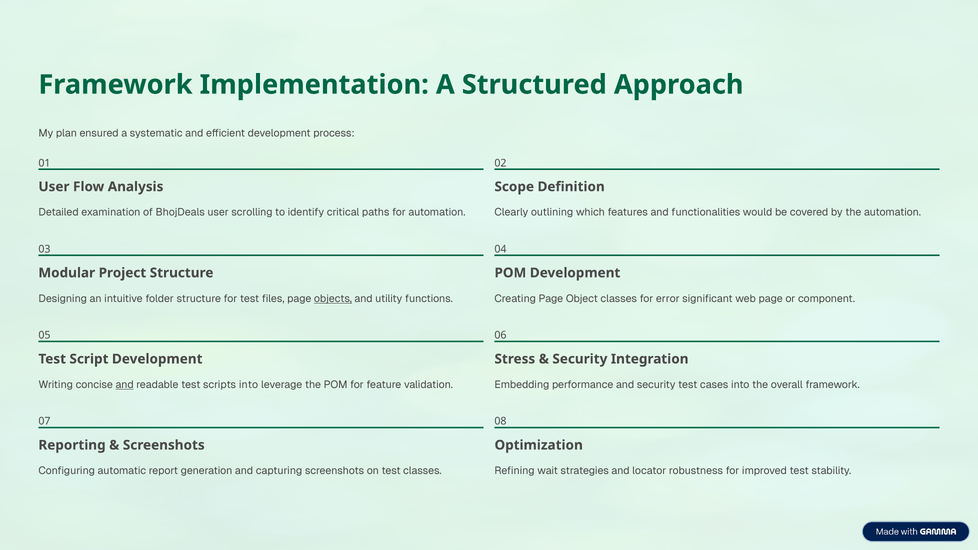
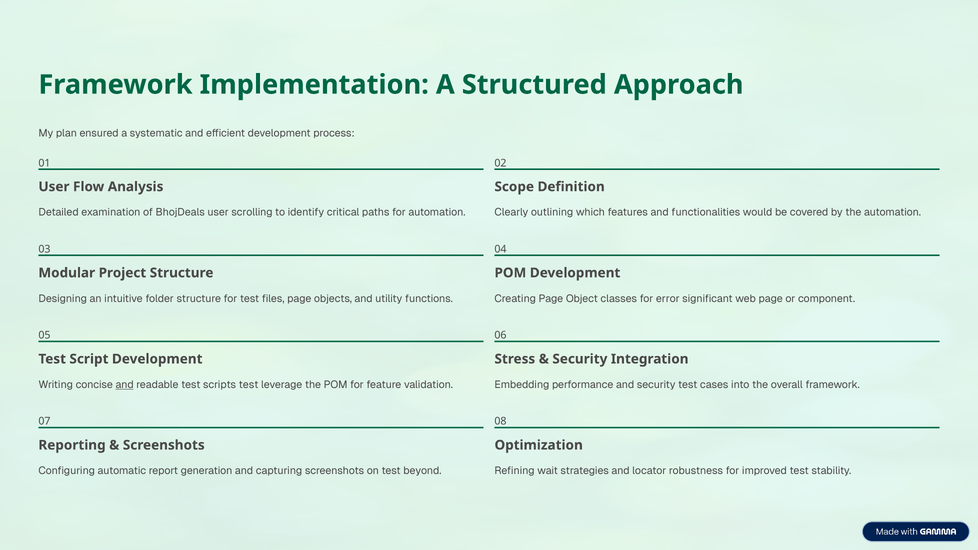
objects underline: present -> none (333, 299)
scripts into: into -> test (249, 385)
test classes: classes -> beyond (422, 471)
